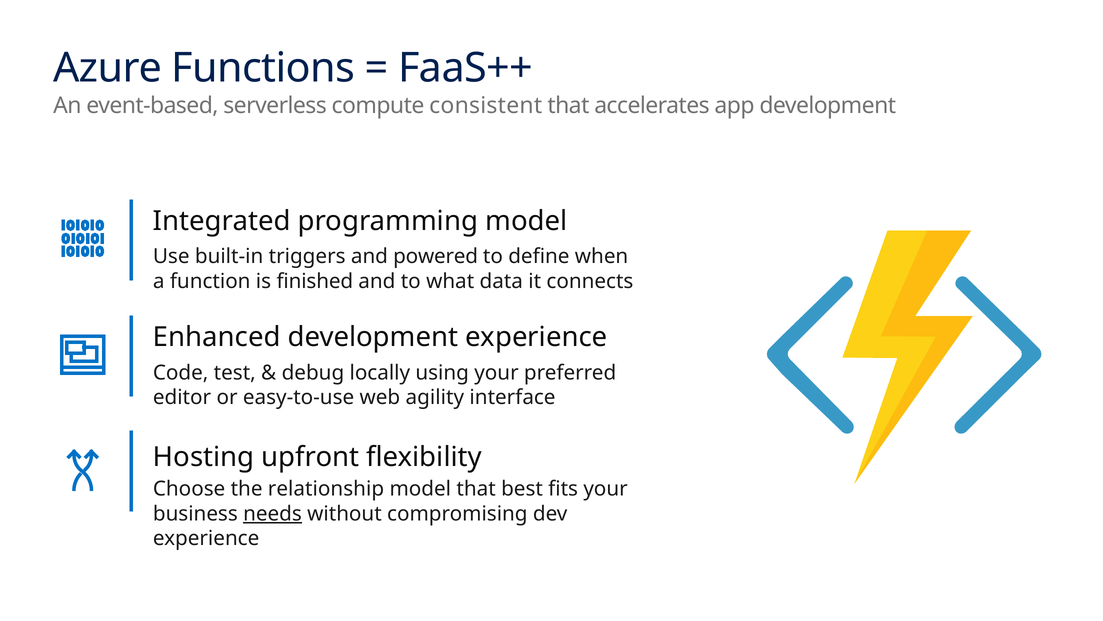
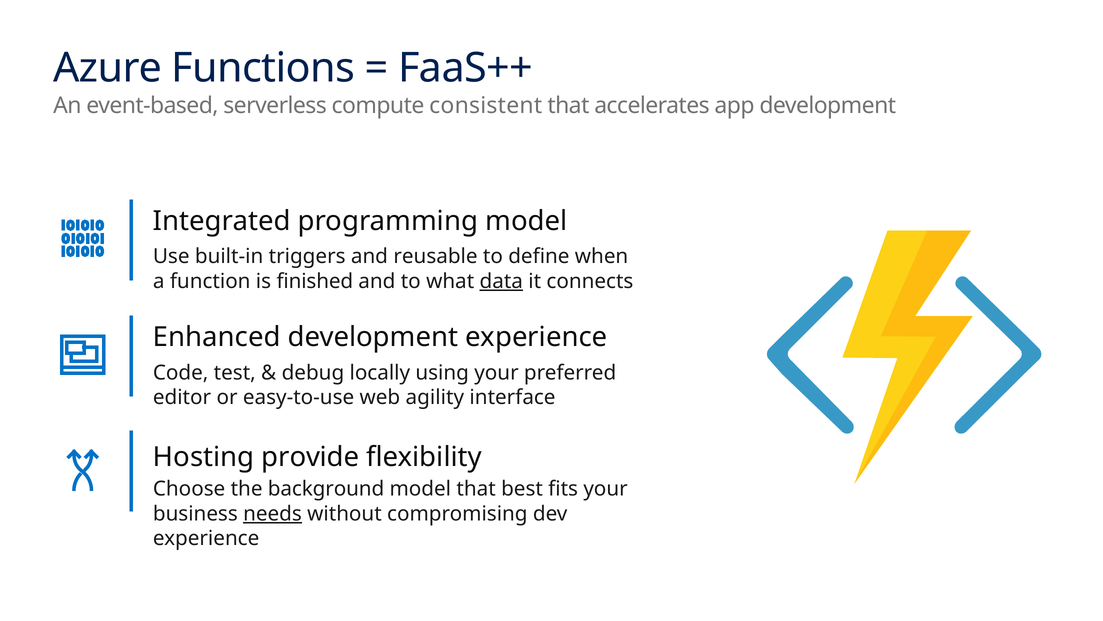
powered: powered -> reusable (436, 256)
data underline: none -> present (501, 281)
upfront: upfront -> provide (310, 457)
relationship: relationship -> background (326, 488)
